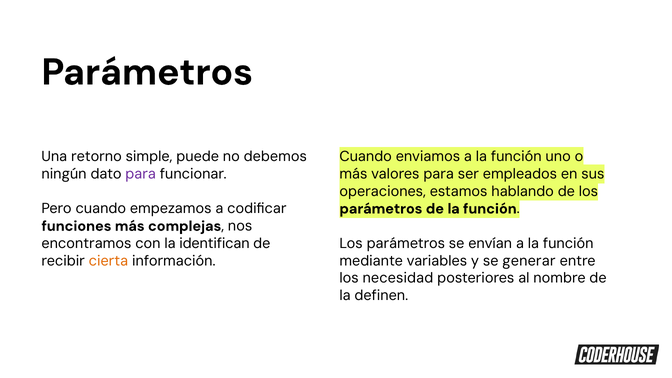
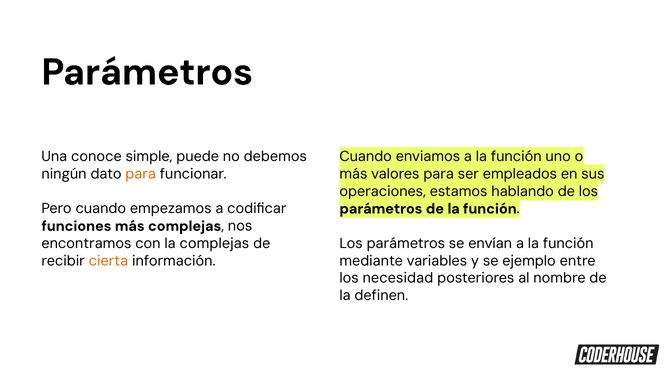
retorno: retorno -> conoce (96, 157)
para colour: purple -> orange (141, 174)
la identifican: identifican -> complejas (214, 243)
generar: generar -> ejemplo (529, 261)
